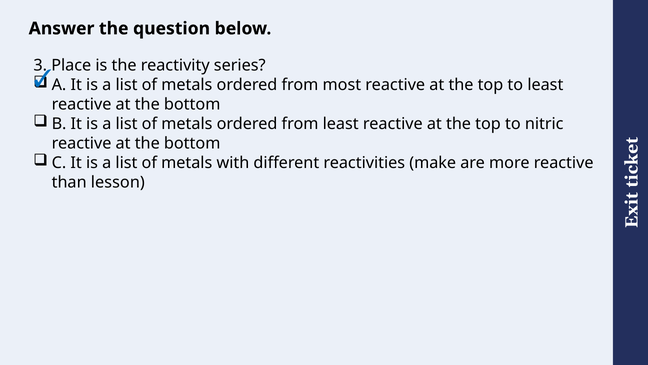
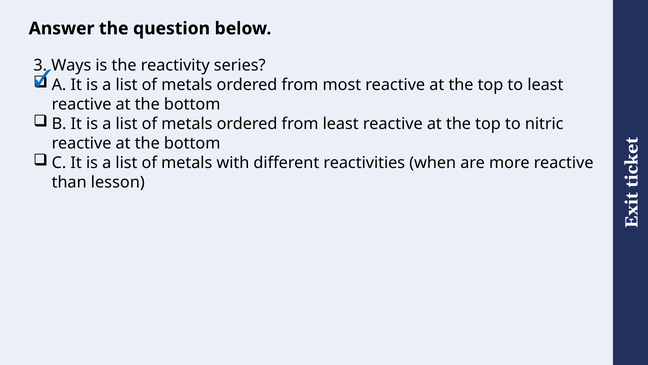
Place: Place -> Ways (71, 66)
make: make -> when (433, 163)
